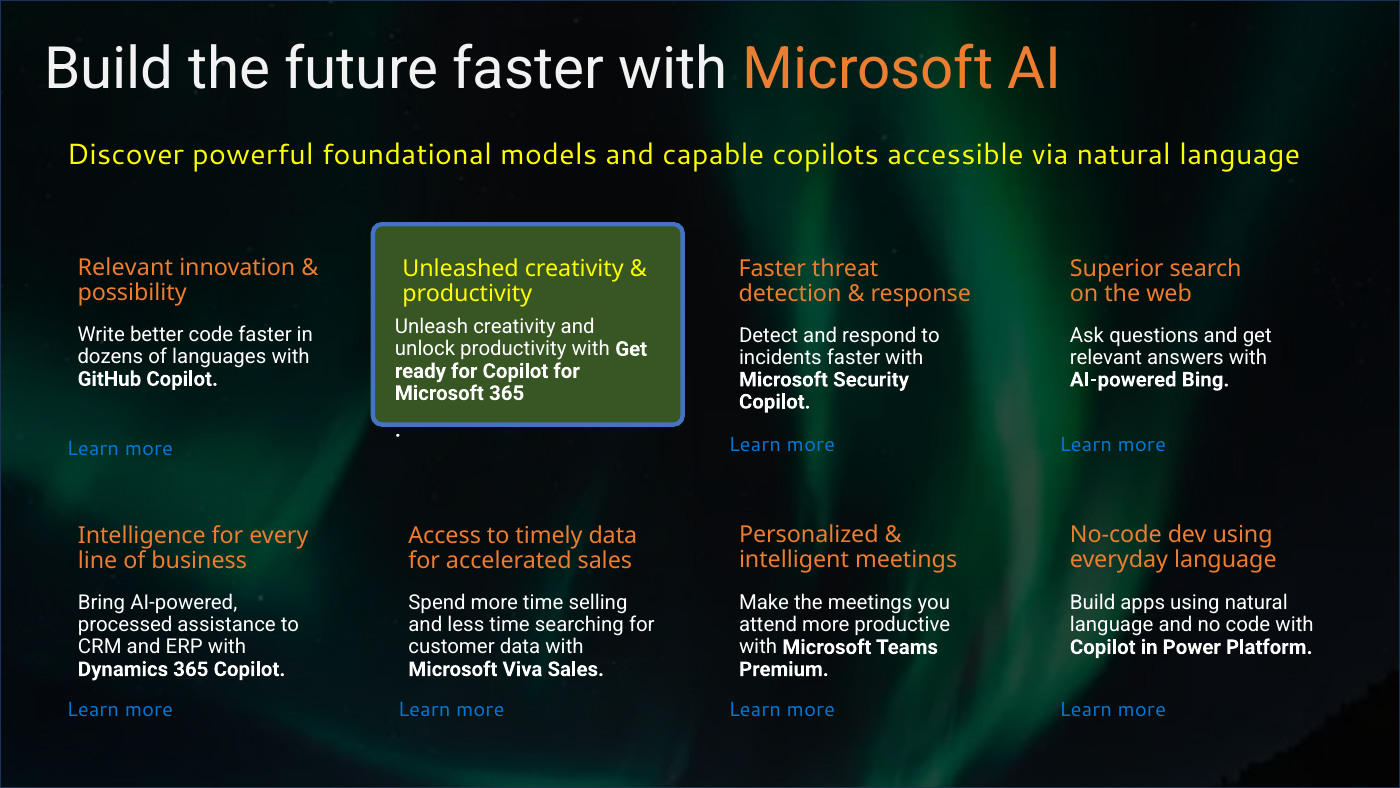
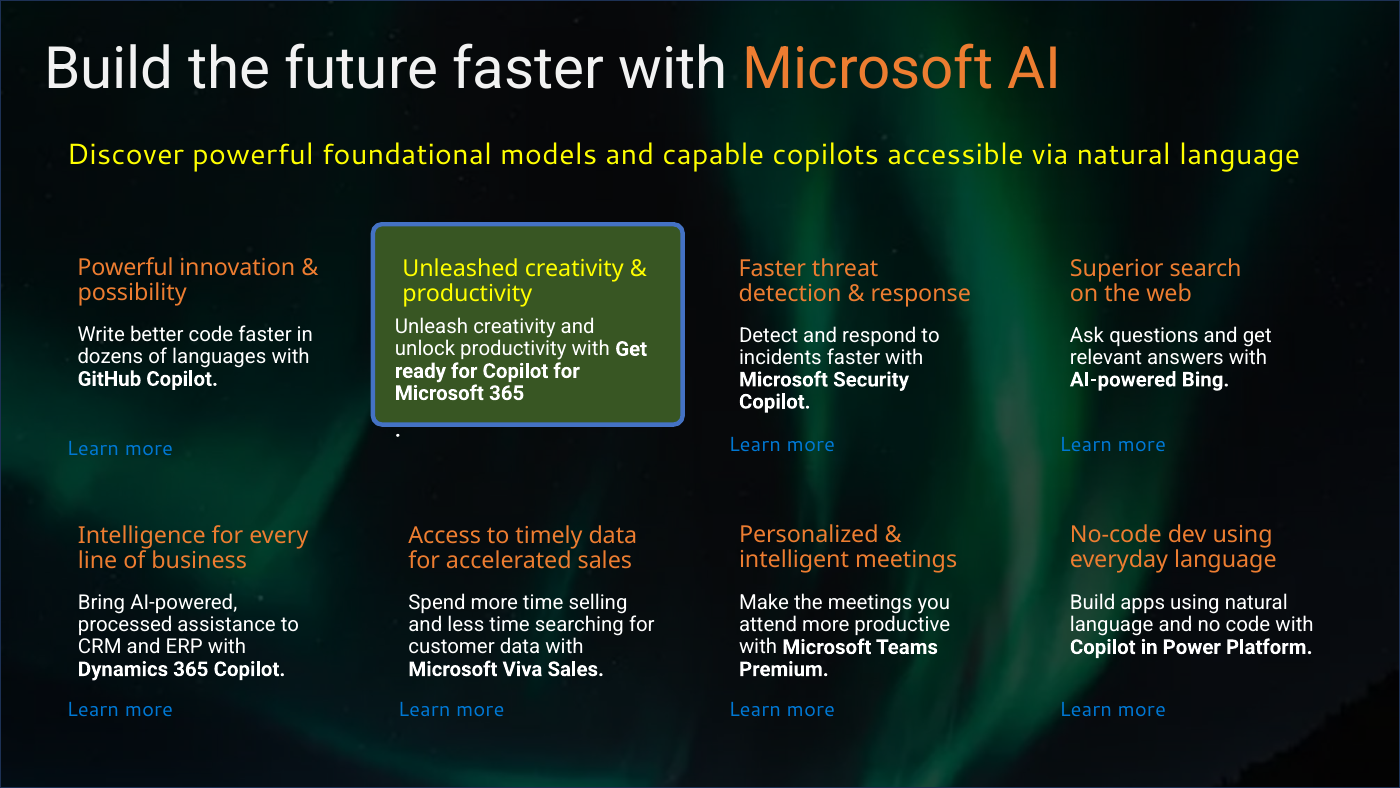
Relevant: Relevant -> Powerful (126, 267)
